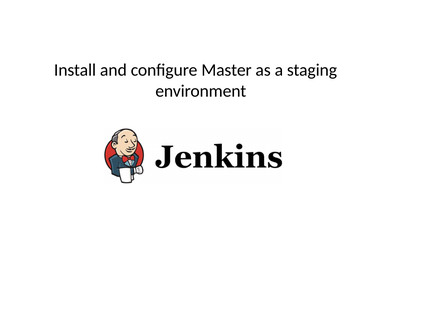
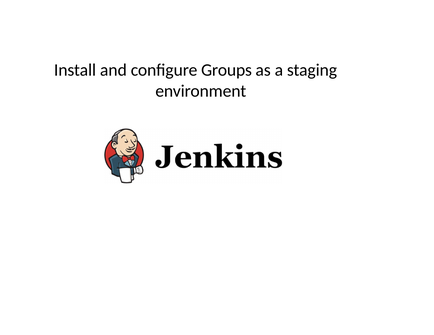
Master: Master -> Groups (227, 70)
